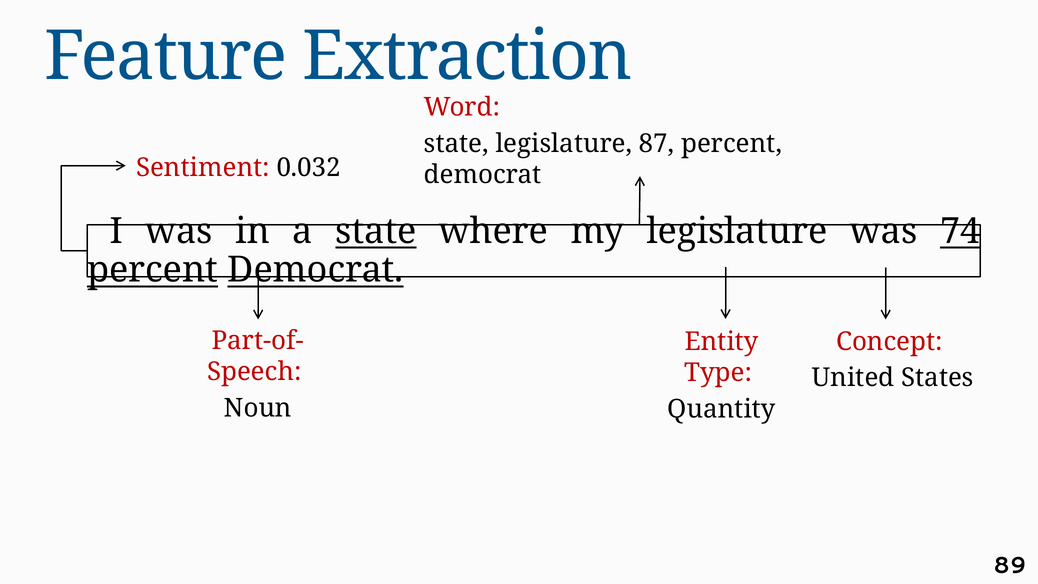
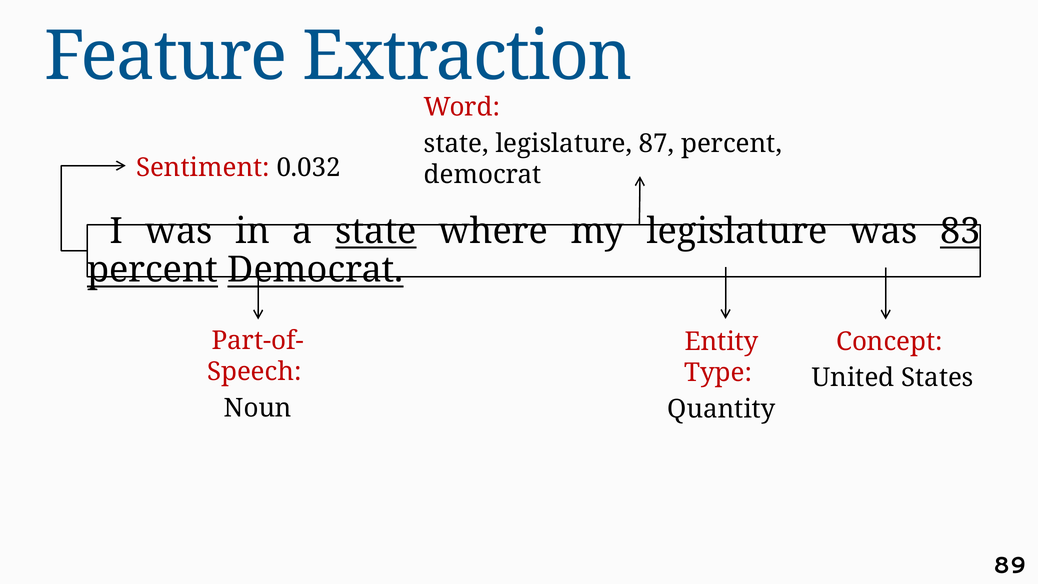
74: 74 -> 83 (960, 231)
